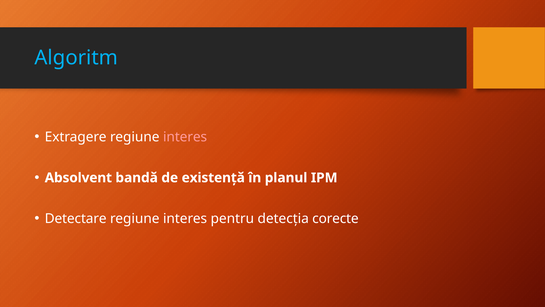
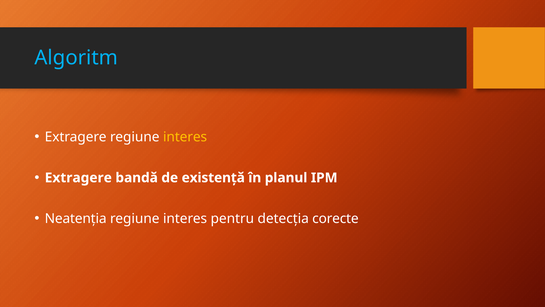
interes colour: pink -> yellow (185, 137)
Absolvent: Absolvent -> Extragere (78, 178)
Detectare: Detectare -> Neatenția (76, 218)
